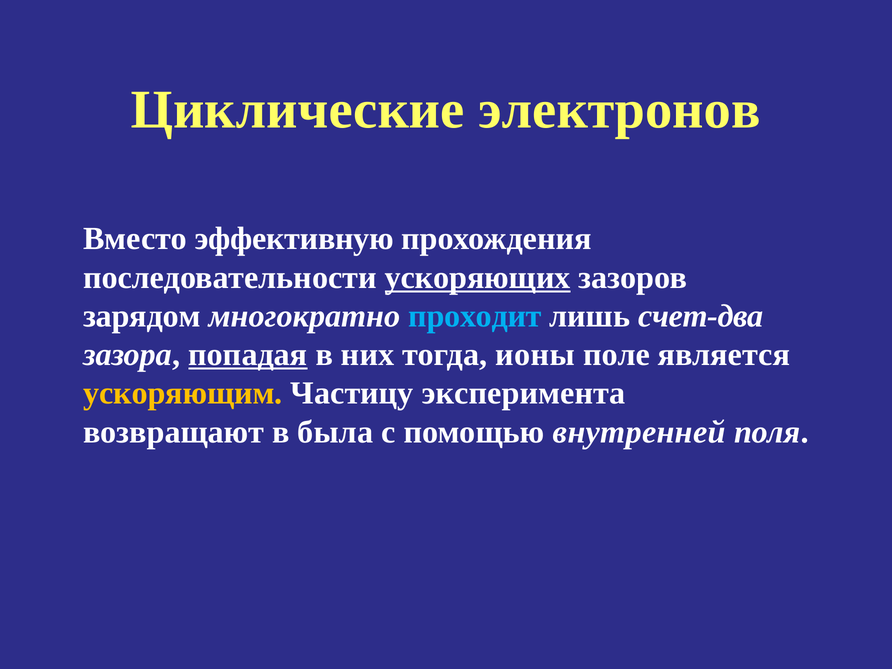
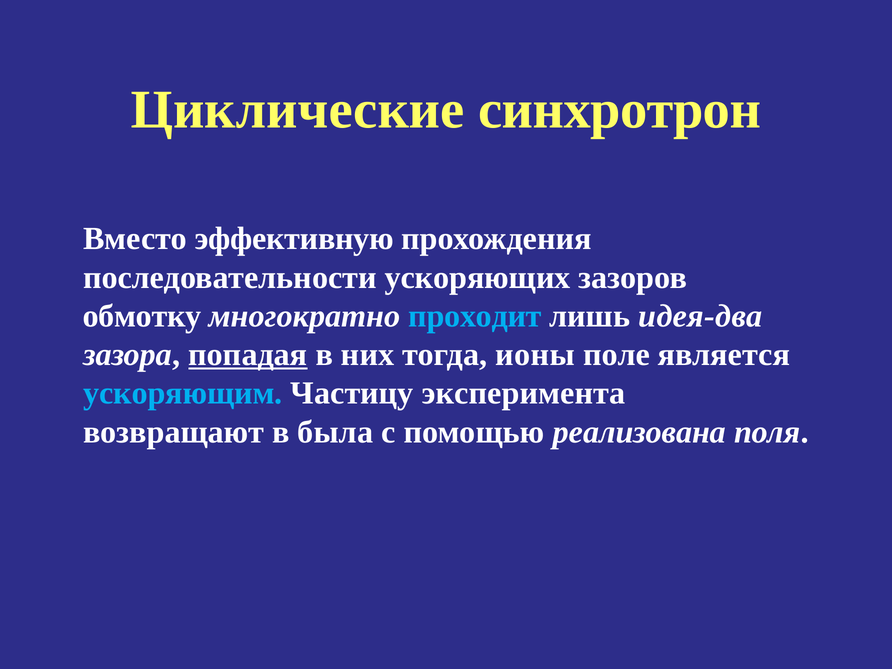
электронов: электронов -> синхротрон (620, 110)
ускоряющих underline: present -> none (478, 277)
зарядом: зарядом -> обмотку (142, 316)
счет-два: счет-два -> идея-два (700, 316)
ускоряющим colour: yellow -> light blue (183, 393)
внутренней: внутренней -> реализована (639, 432)
